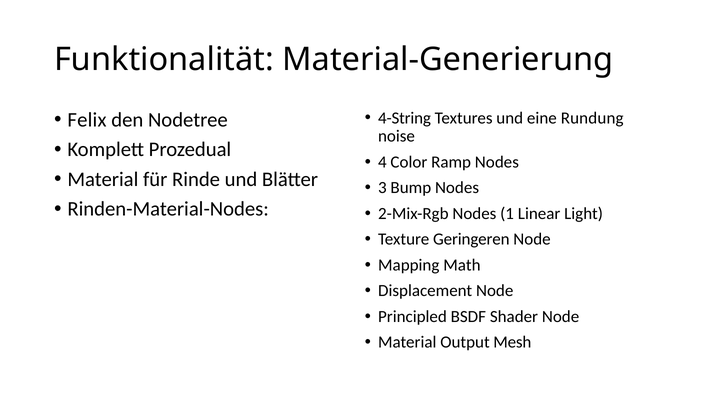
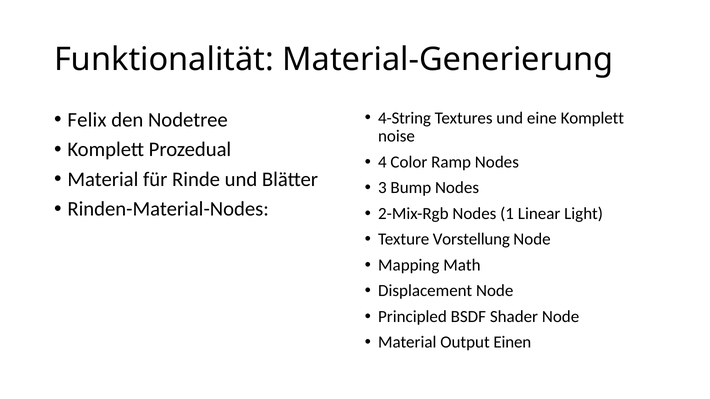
eine Rundung: Rundung -> Komplett (592, 118)
Geringeren: Geringeren -> Vorstellung (471, 239)
Mesh: Mesh -> Einen (512, 343)
